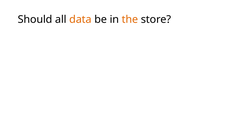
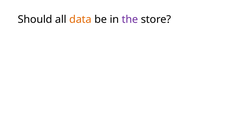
the colour: orange -> purple (130, 19)
